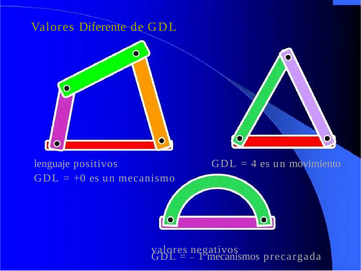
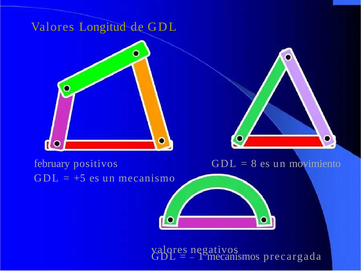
Diferente: Diferente -> Longitud (102, 27)
lenguaje: lenguaje -> february (52, 164)
4: 4 -> 8 (254, 164)
+0: +0 -> +5 (80, 178)
